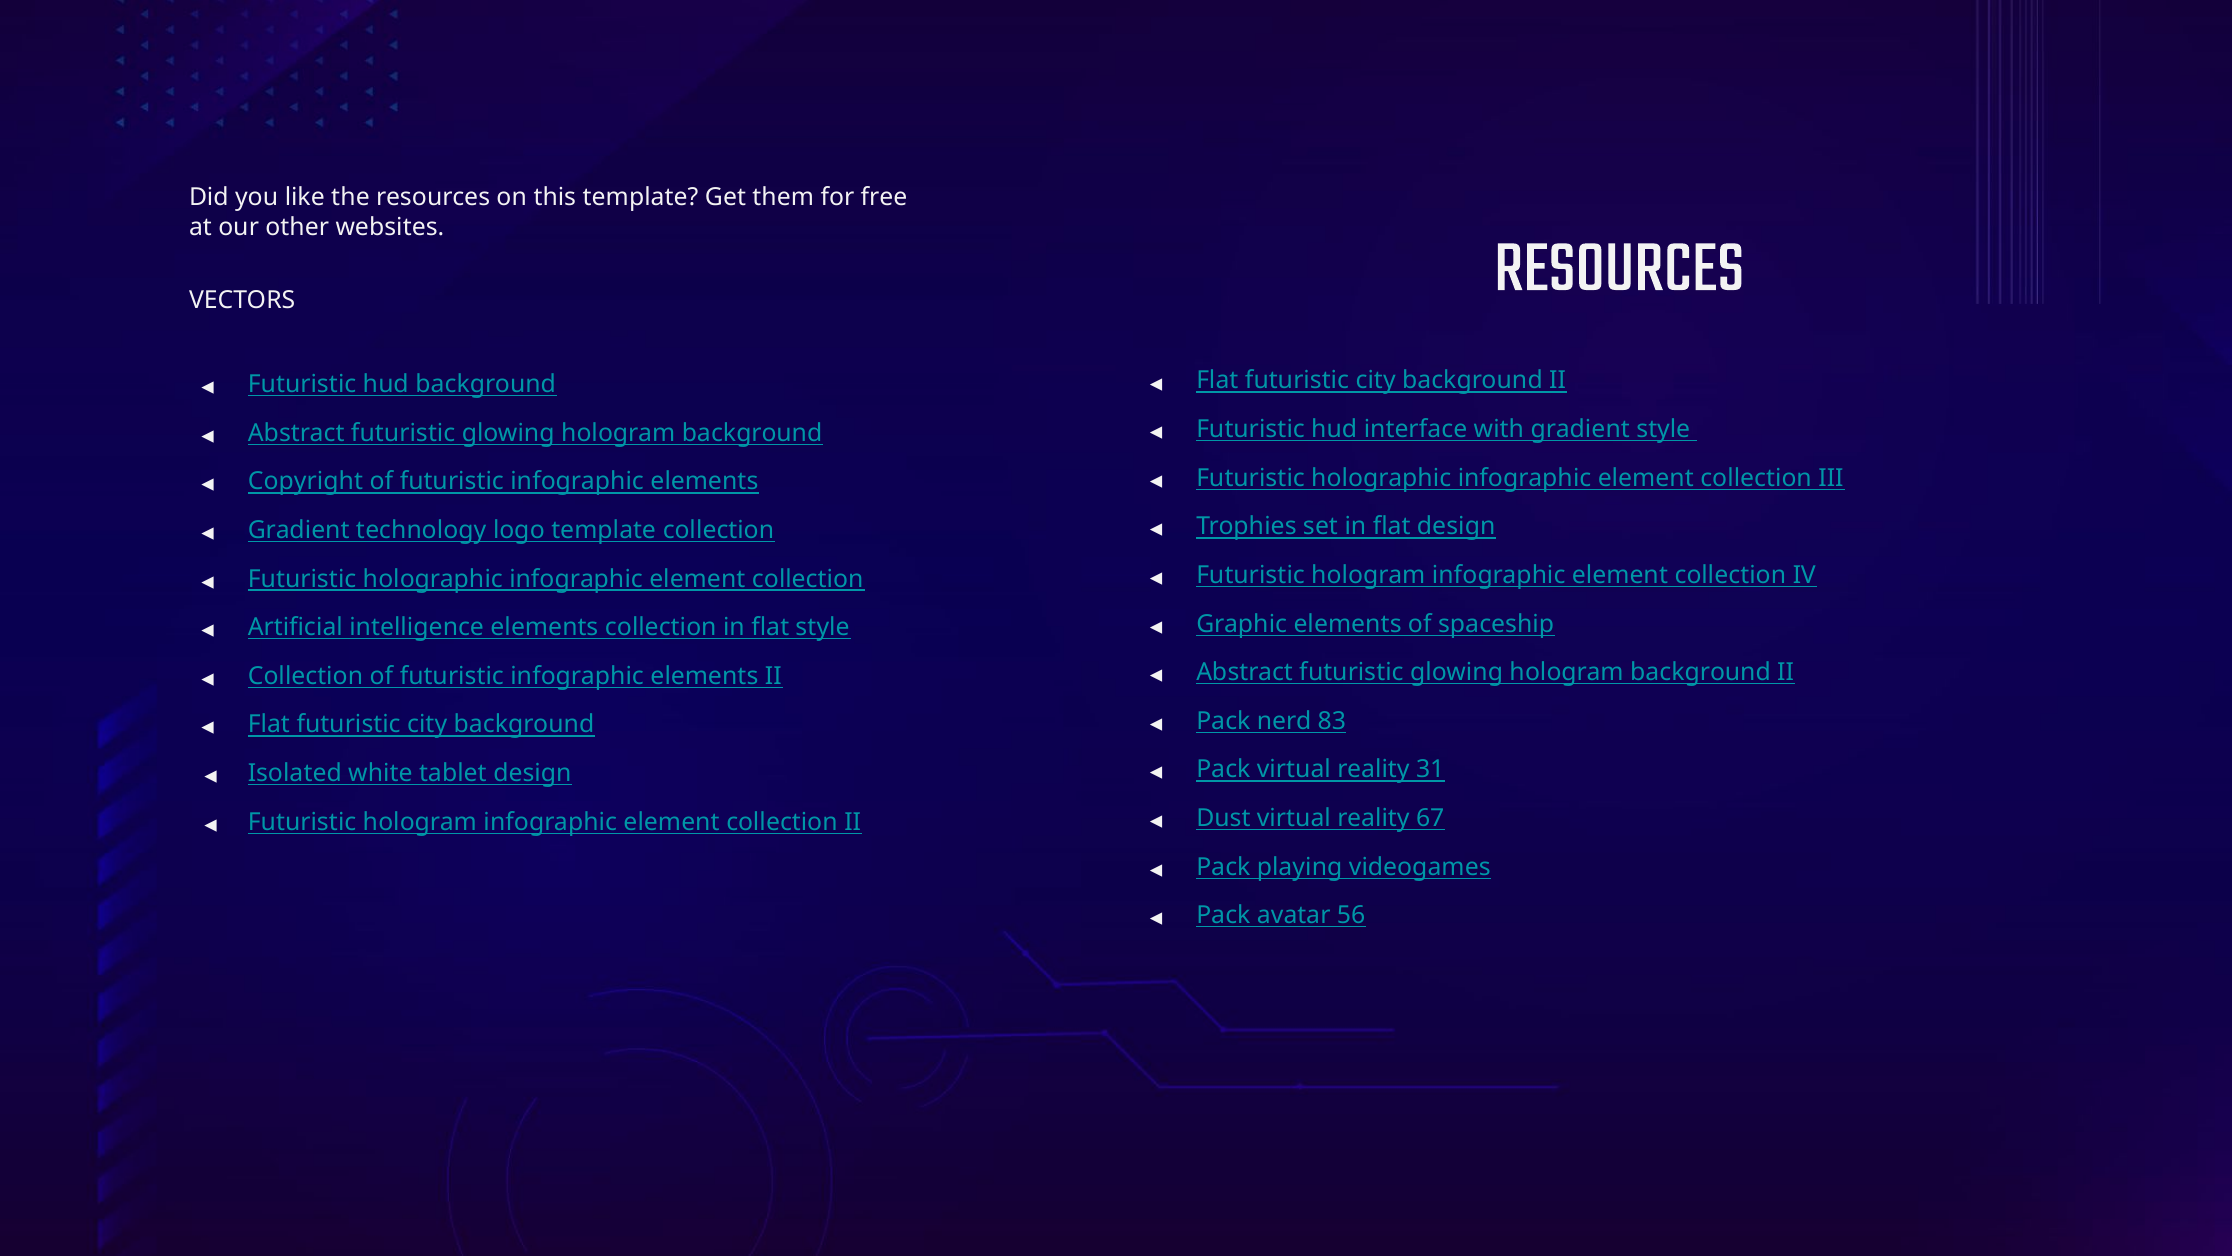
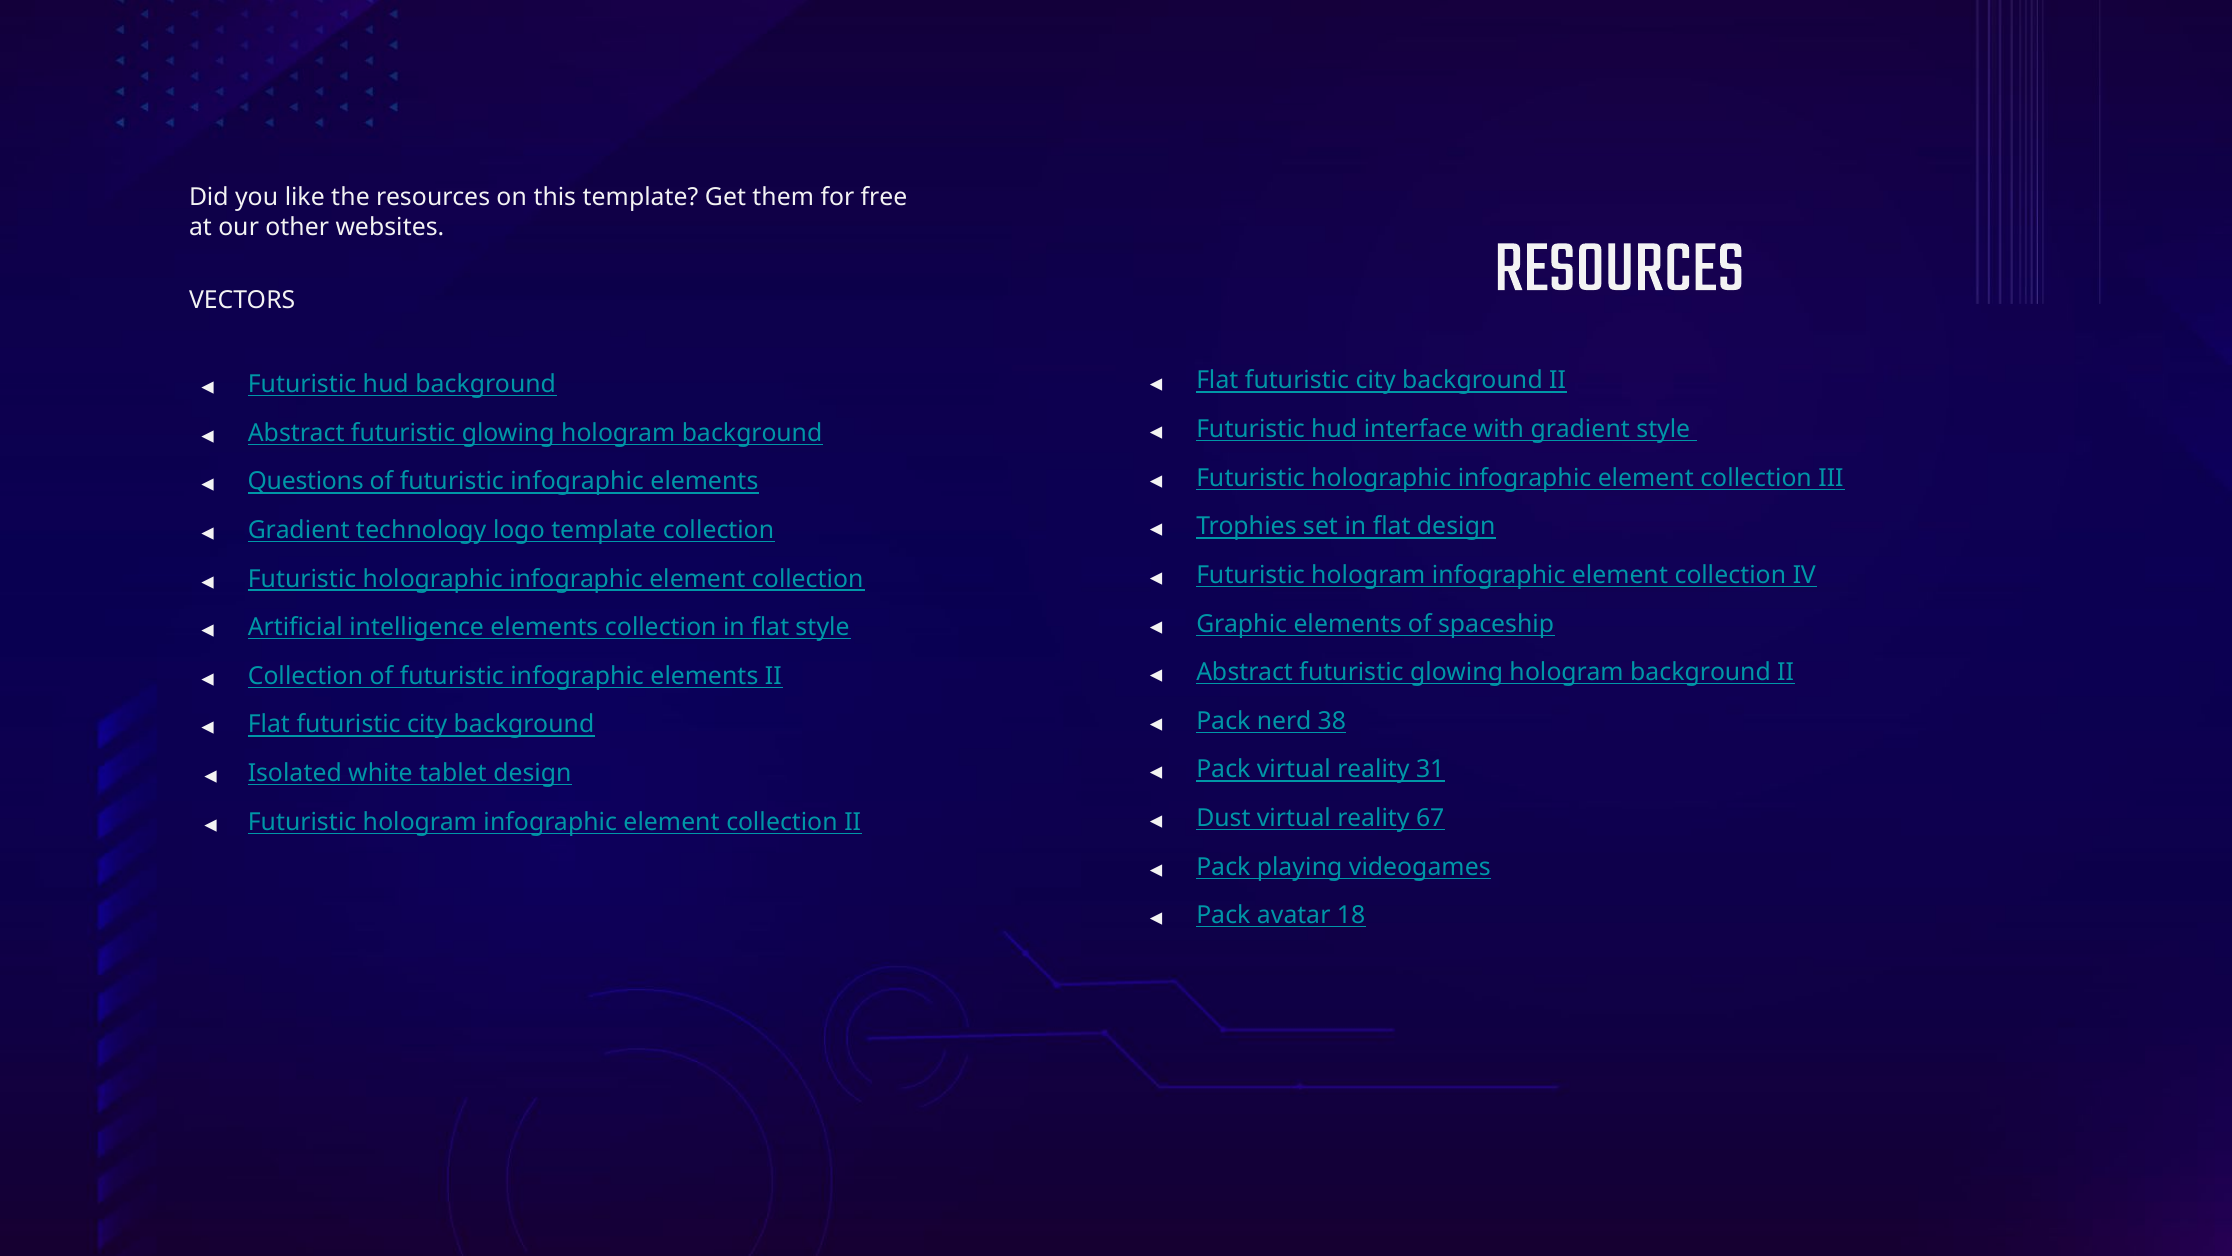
Copyright: Copyright -> Questions (306, 481)
83: 83 -> 38 (1332, 721)
56: 56 -> 18 (1351, 915)
